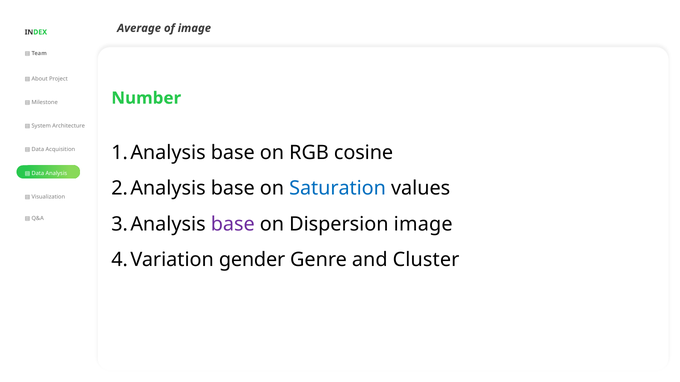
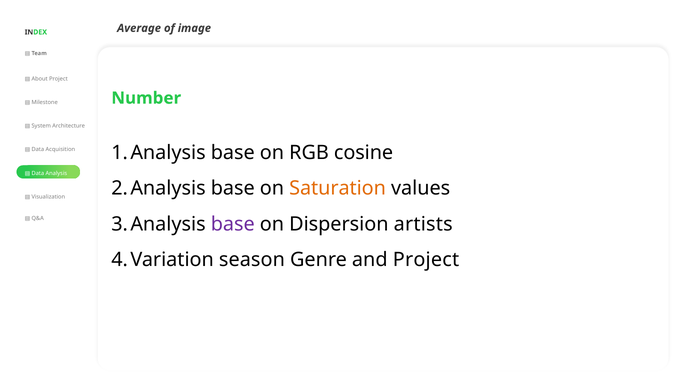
Saturation colour: blue -> orange (338, 189)
Dispersion image: image -> artists (423, 224)
gender: gender -> season (252, 260)
and Cluster: Cluster -> Project (426, 260)
